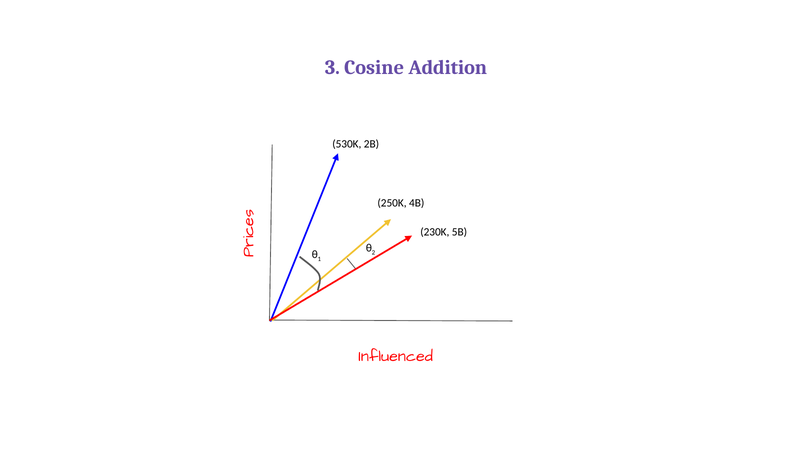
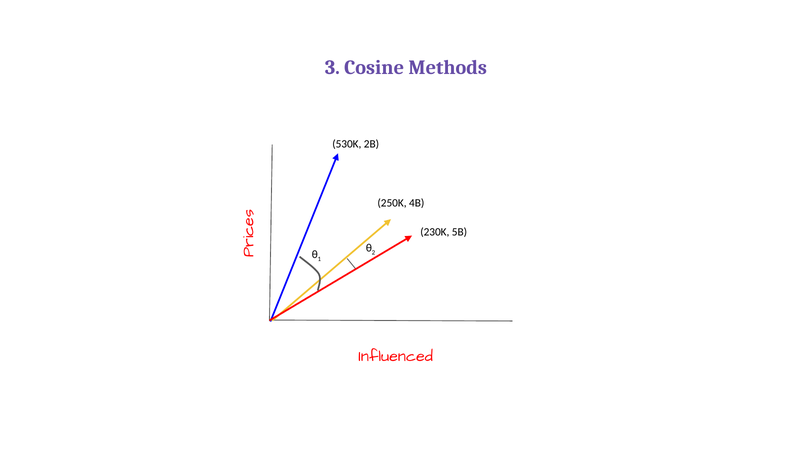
Addition: Addition -> Methods (448, 68)
